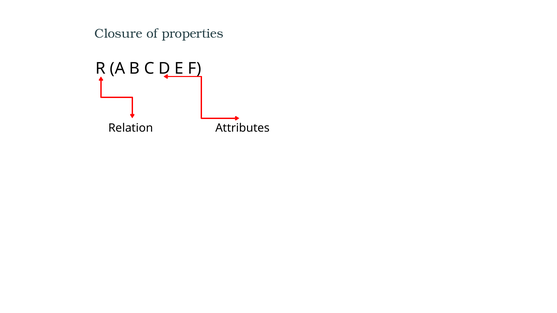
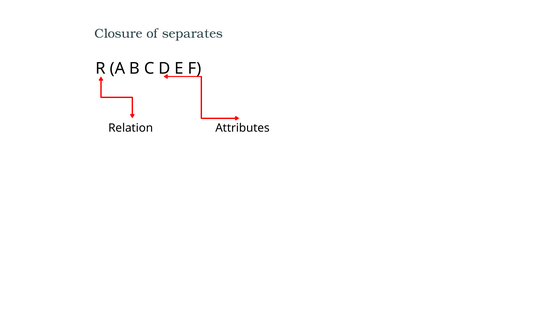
properties: properties -> separates (192, 34)
